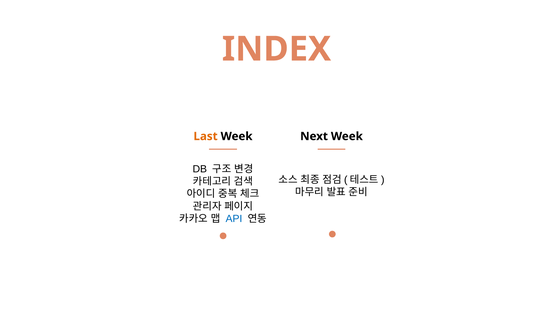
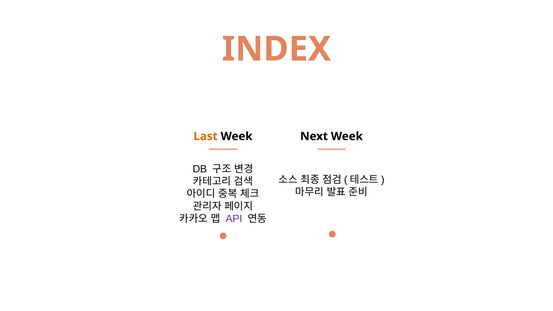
API colour: blue -> purple (234, 219)
